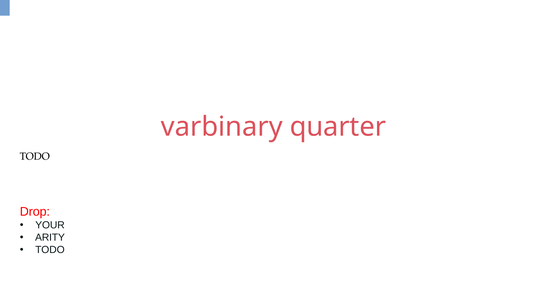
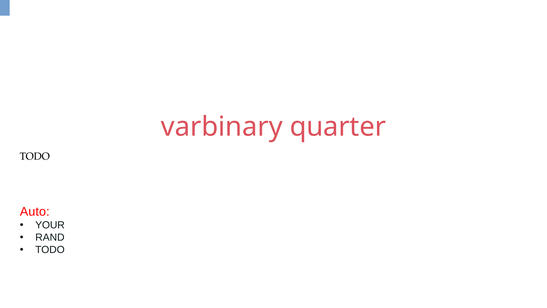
Drop: Drop -> Auto (35, 212)
ARITY: ARITY -> RAND (50, 237)
